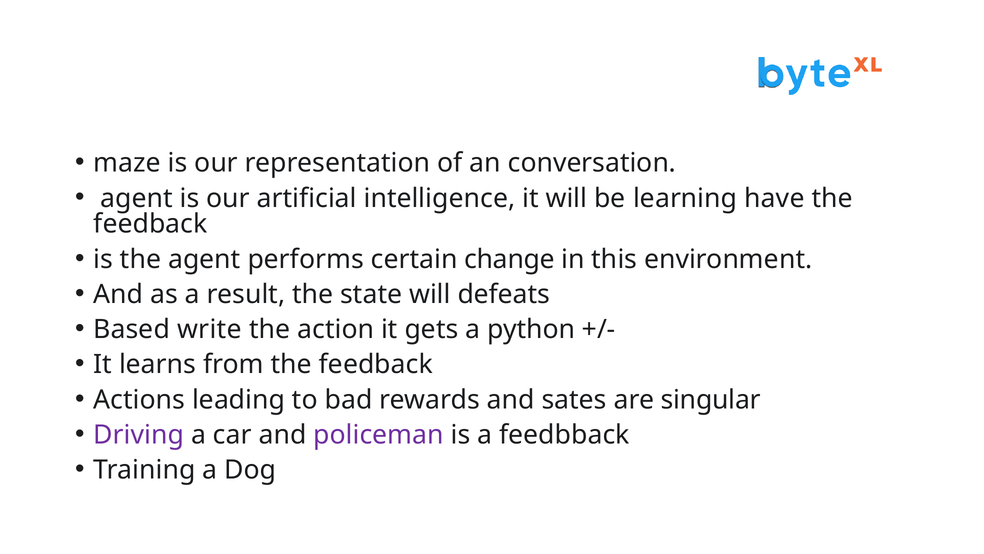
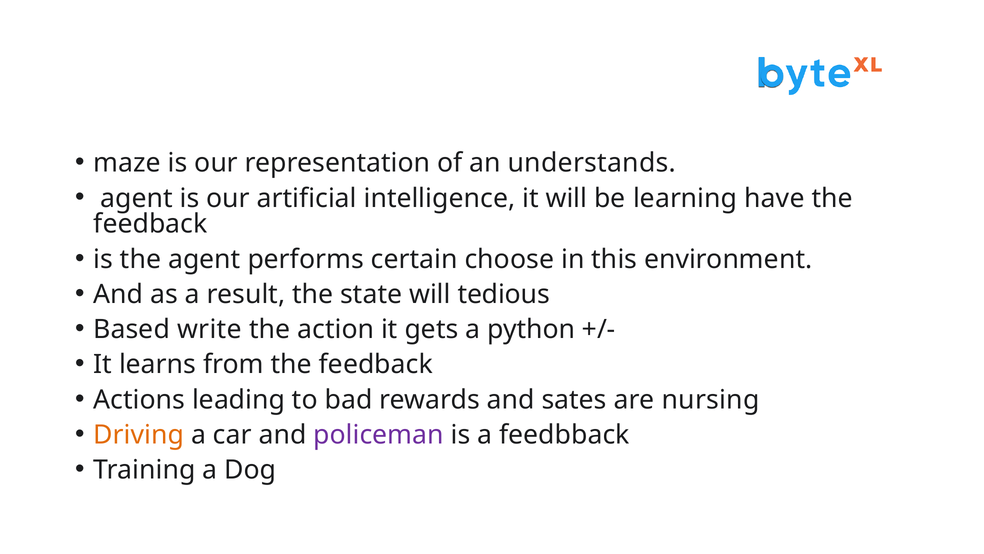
conversation: conversation -> understands (592, 163)
change: change -> choose (509, 259)
defeats: defeats -> tedious (504, 294)
singular: singular -> nursing (711, 399)
Driving colour: purple -> orange (139, 435)
